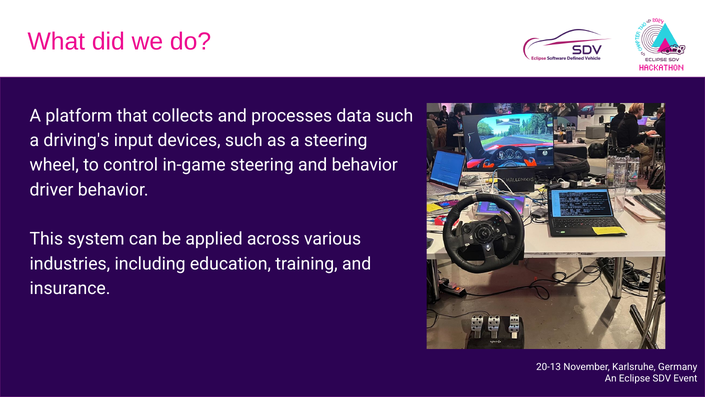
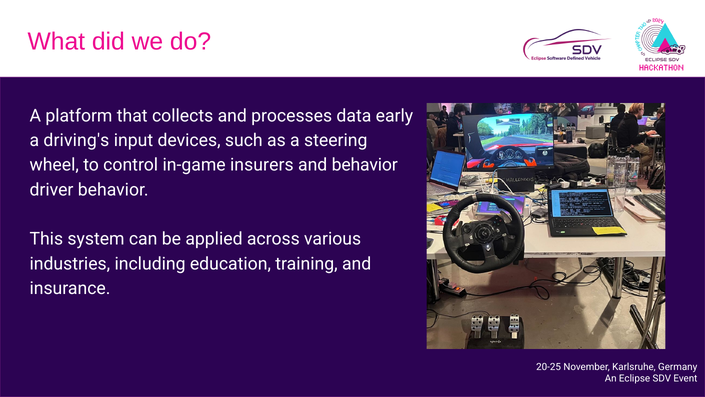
data such: such -> early (394, 116)
in-game steering: steering -> insurers (262, 165)
20-13: 20-13 -> 20-25 (549, 366)
